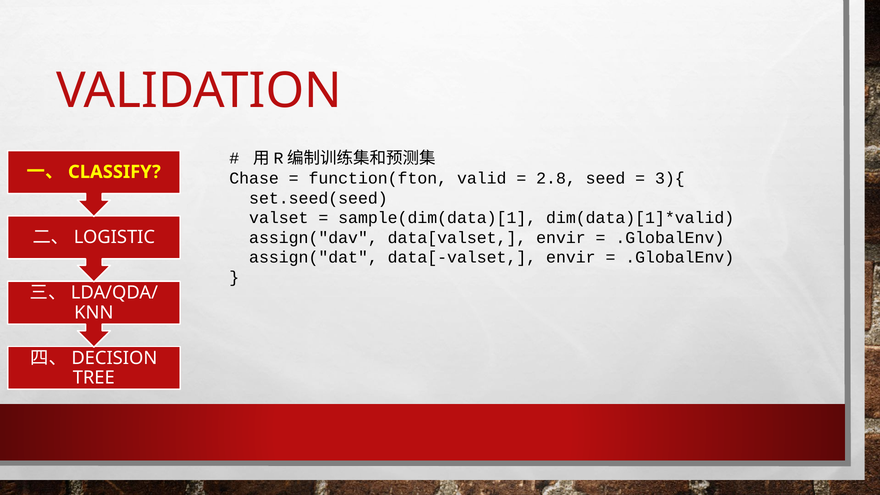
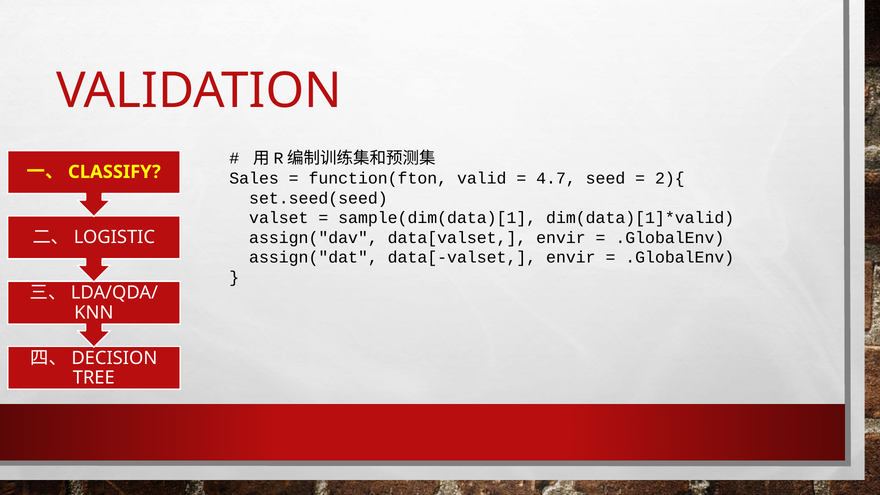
Chase: Chase -> Sales (254, 178)
2.8: 2.8 -> 4.7 (556, 178)
3){: 3){ -> 2){ (670, 178)
